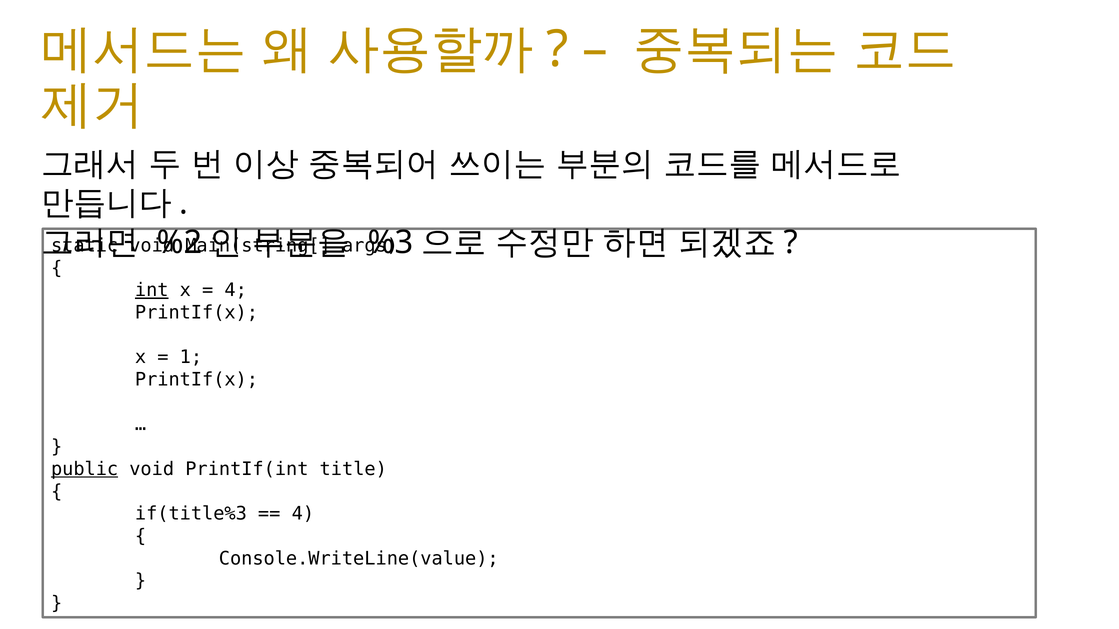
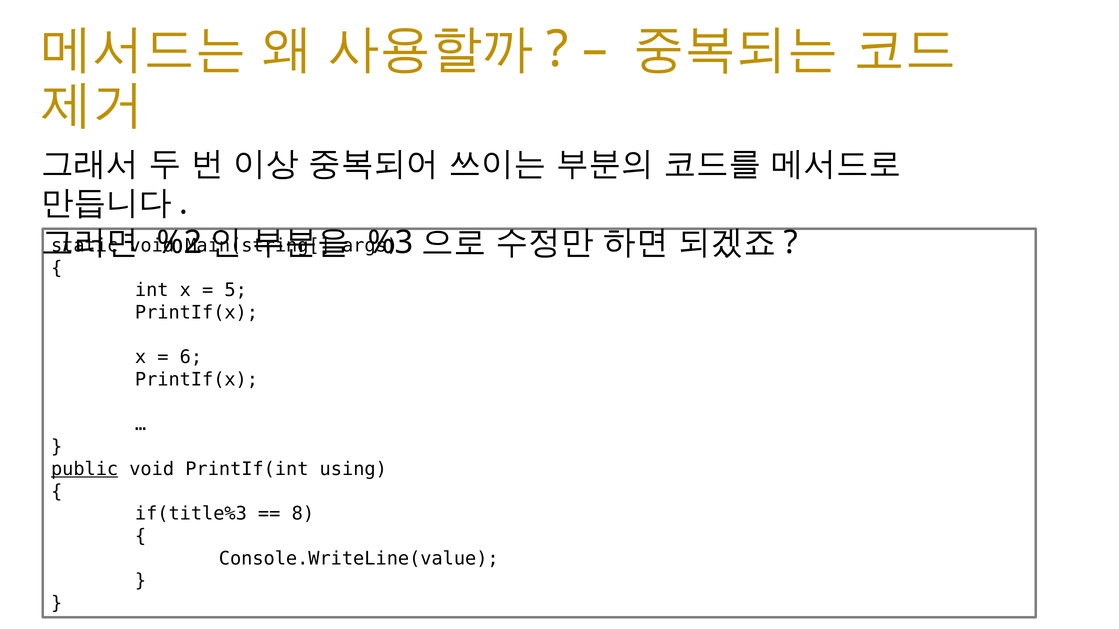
int underline: present -> none (152, 290)
4: 4 -> 5 (236, 290)
1: 1 -> 6 (191, 358)
title: title -> using (353, 469)
4: 4 -> 8 (303, 514)
